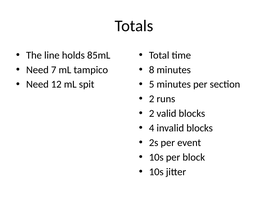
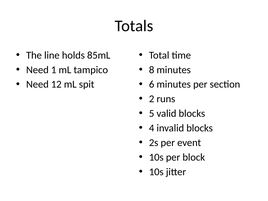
7: 7 -> 1 (54, 70)
5: 5 -> 6 (152, 84)
2: 2 -> 5 (152, 113)
